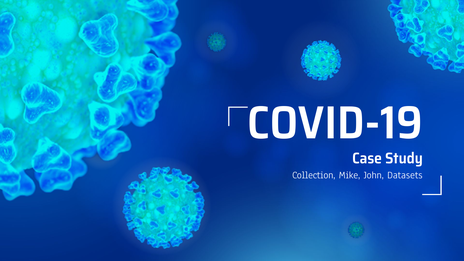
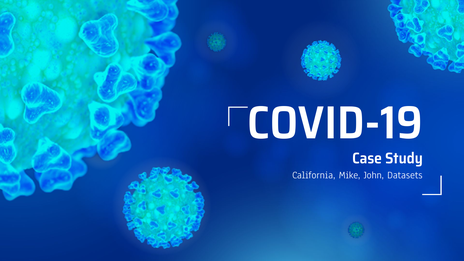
Collection: Collection -> California (314, 175)
